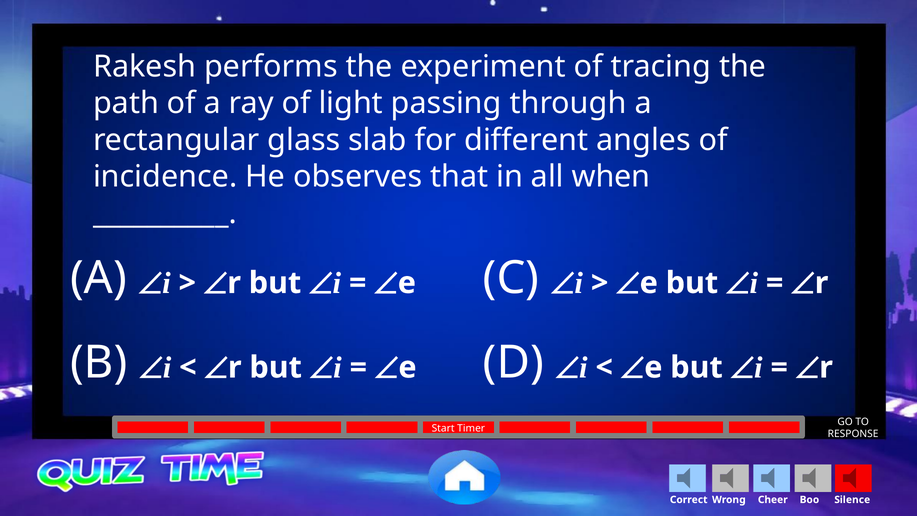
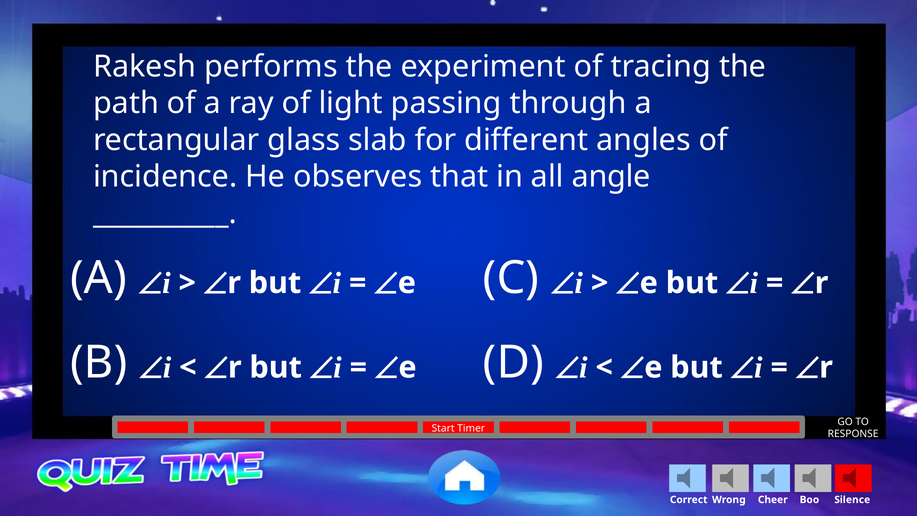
when: when -> angle (611, 177)
